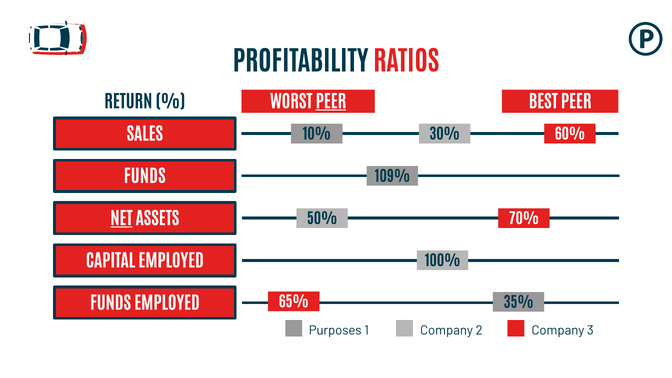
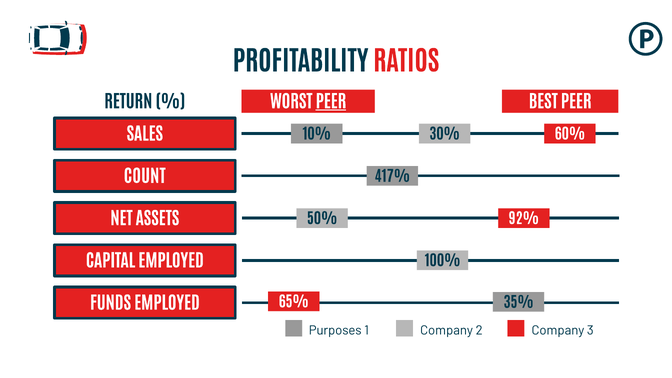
FUNDS: FUNDS -> COUNT (145, 177)
109%: 109% -> 417% (392, 177)
NET underline: present -> none (121, 219)
70%: 70% -> 92% (524, 219)
